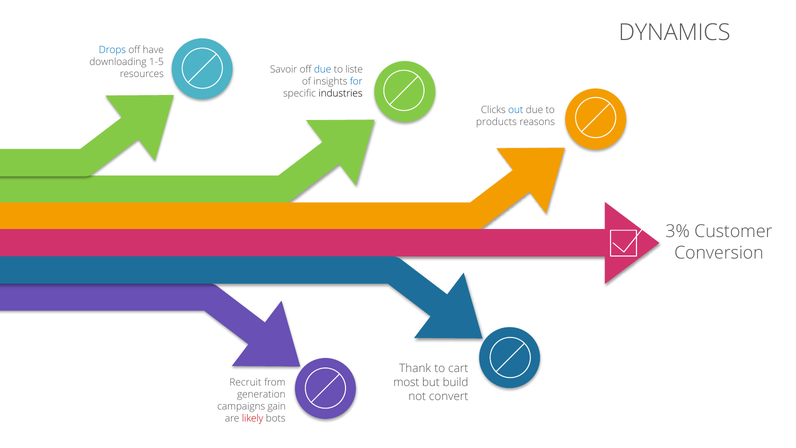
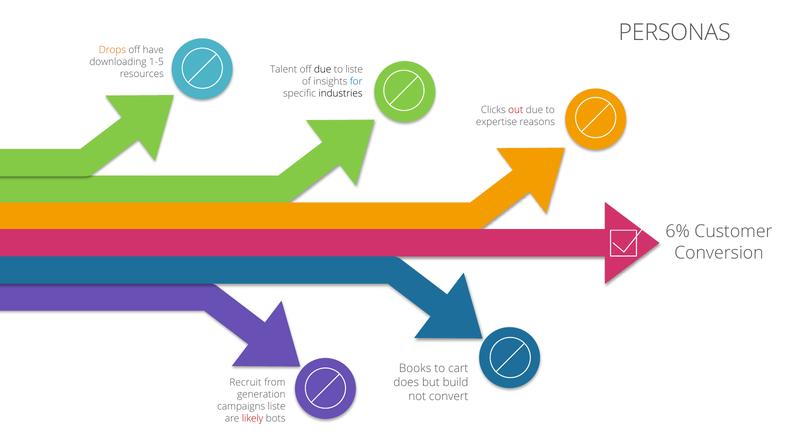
DYNAMICS: DYNAMICS -> PERSONAS (675, 33)
Drops colour: blue -> orange (112, 50)
Savoir: Savoir -> Talent (284, 69)
due colour: blue -> black (323, 69)
out colour: blue -> red (516, 110)
products: products -> expertise (497, 122)
3%: 3% -> 6% (678, 231)
Thank: Thank -> Books (415, 368)
most: most -> does (406, 382)
campaigns gain: gain -> liste (277, 406)
